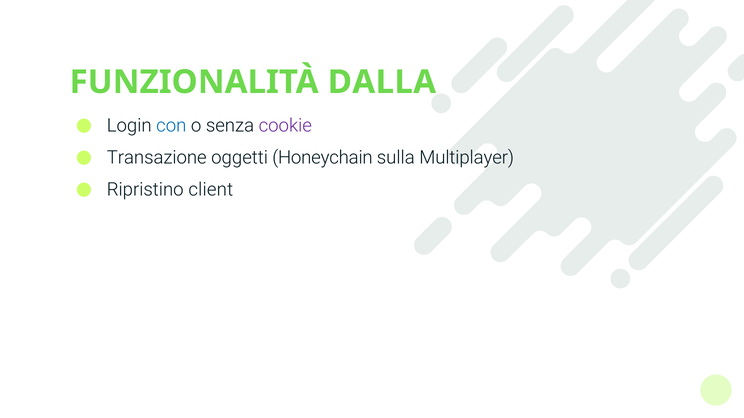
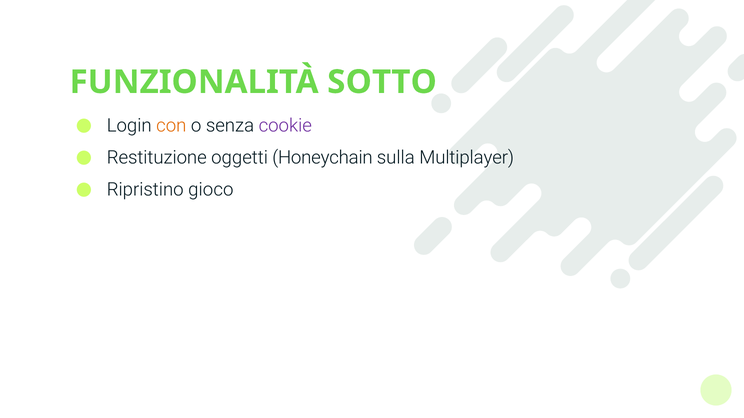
DALLA: DALLA -> SOTTO (382, 82)
con colour: blue -> orange (171, 126)
Transazione: Transazione -> Restituzione (157, 158)
client: client -> gioco (211, 190)
